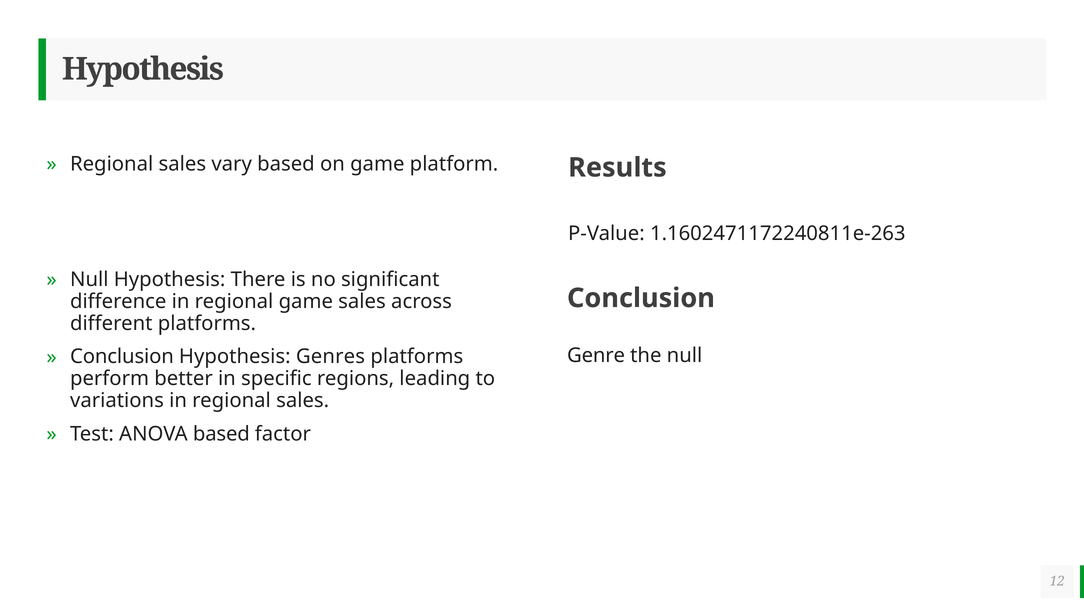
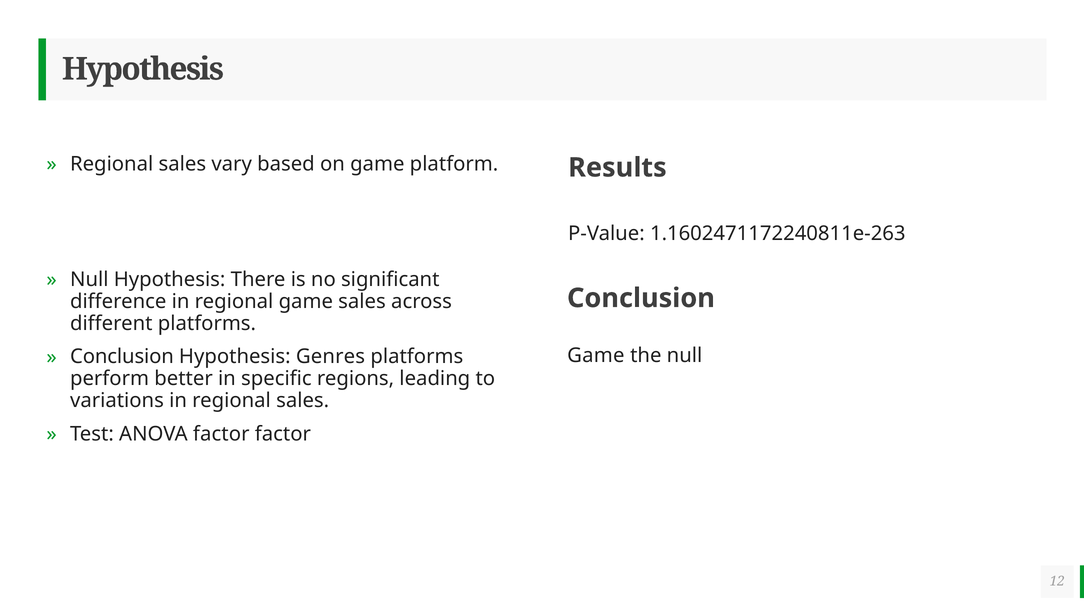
Genre: Genre -> Game (596, 355)
ANOVA based: based -> factor (221, 434)
